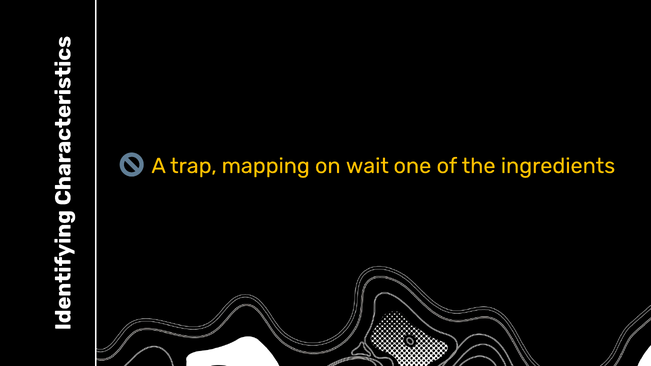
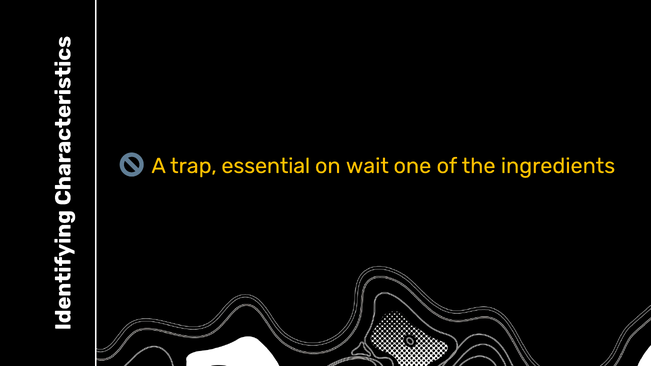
mapping: mapping -> essential (266, 166)
